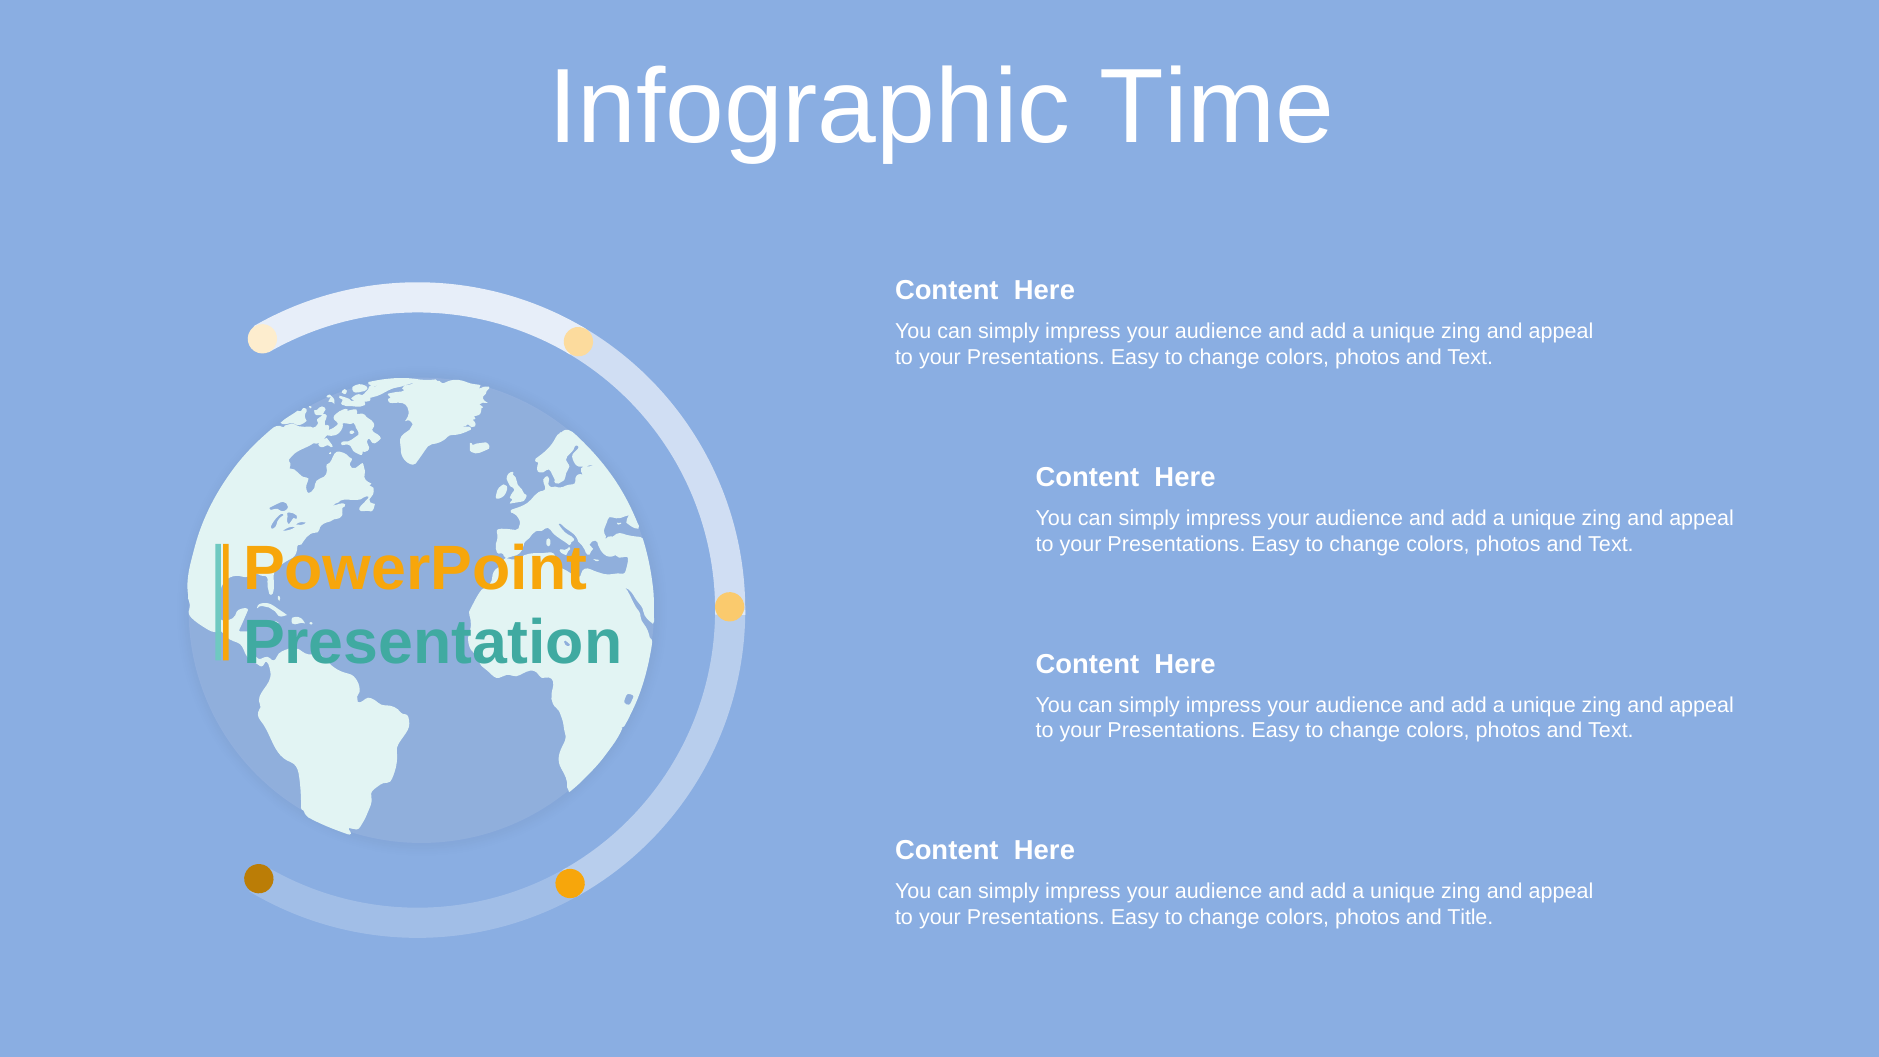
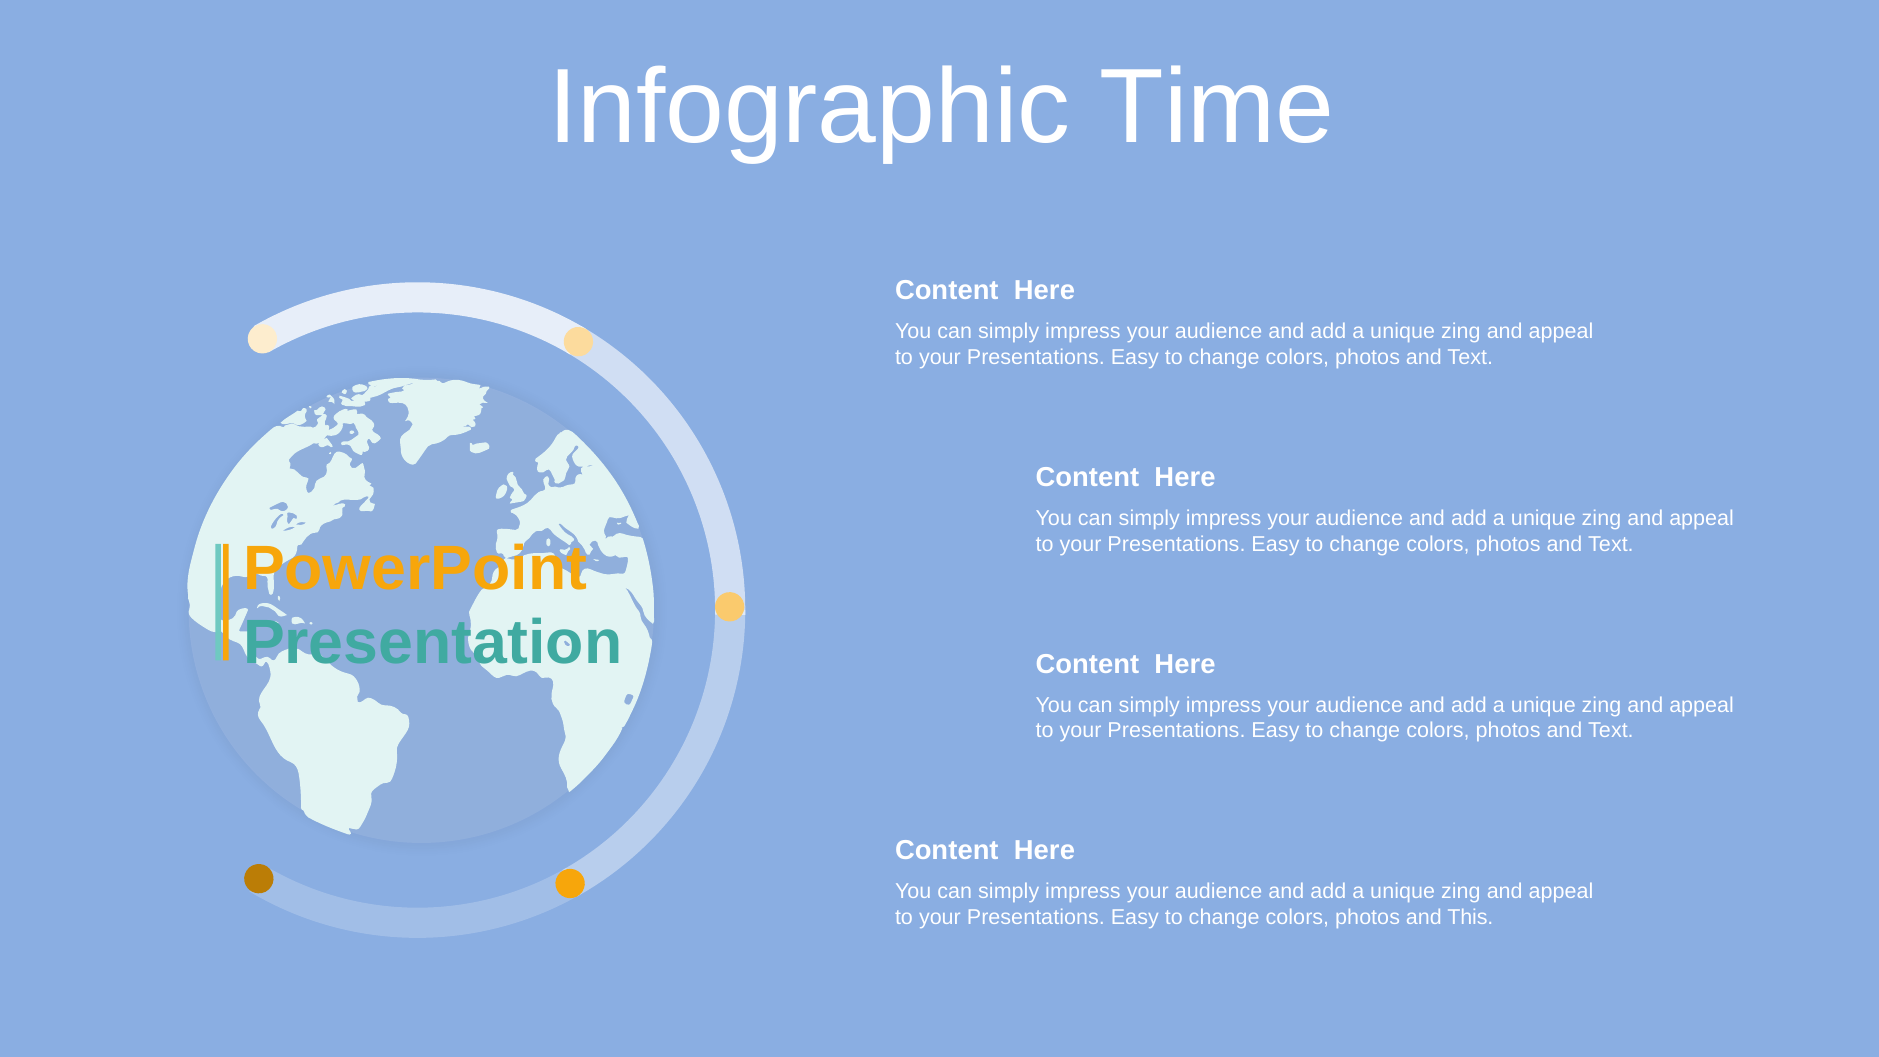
Title: Title -> This (1470, 917)
